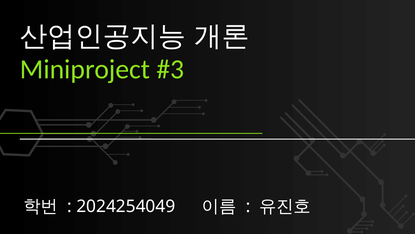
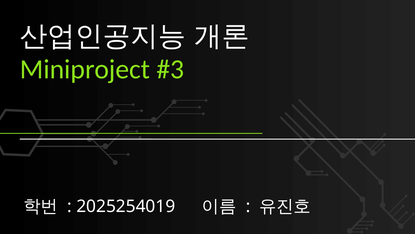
2024254049: 2024254049 -> 2025254019 (126, 206)
